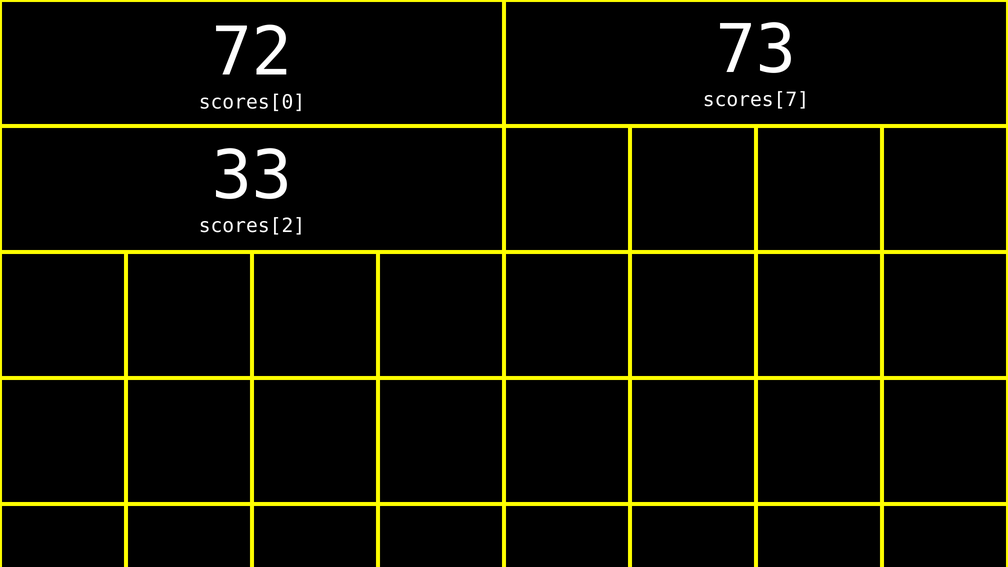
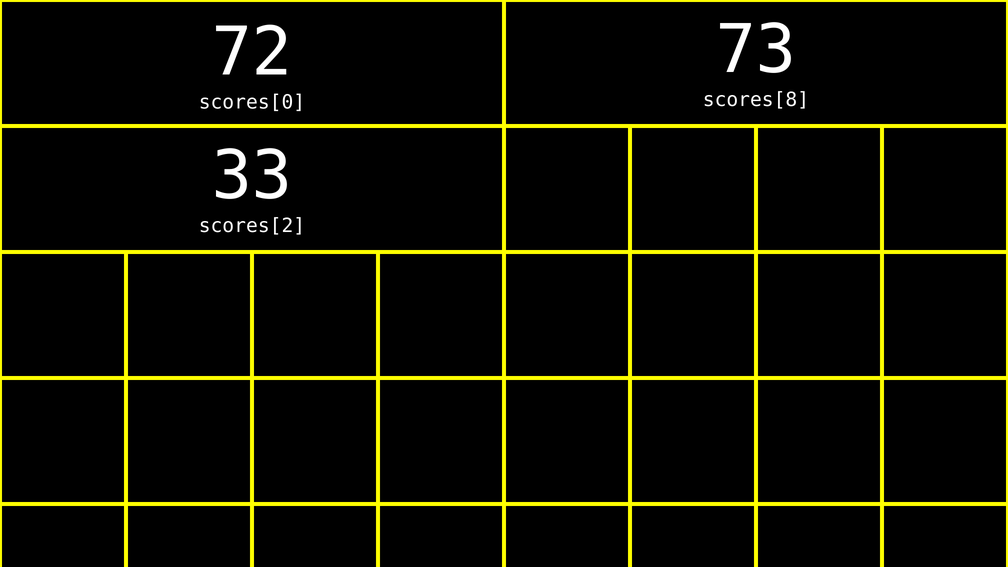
scores[7: scores[7 -> scores[8 (756, 100)
